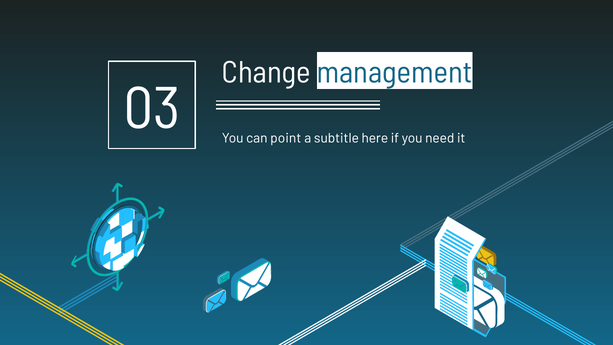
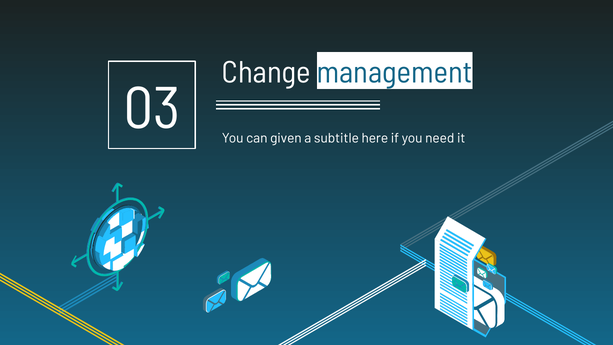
point: point -> given (286, 138)
